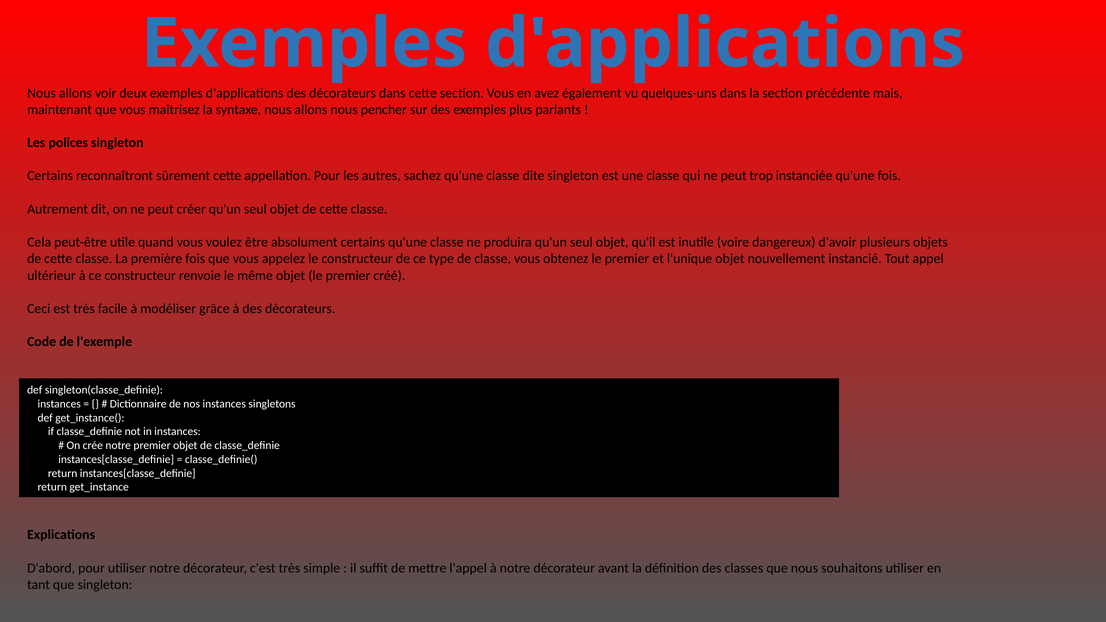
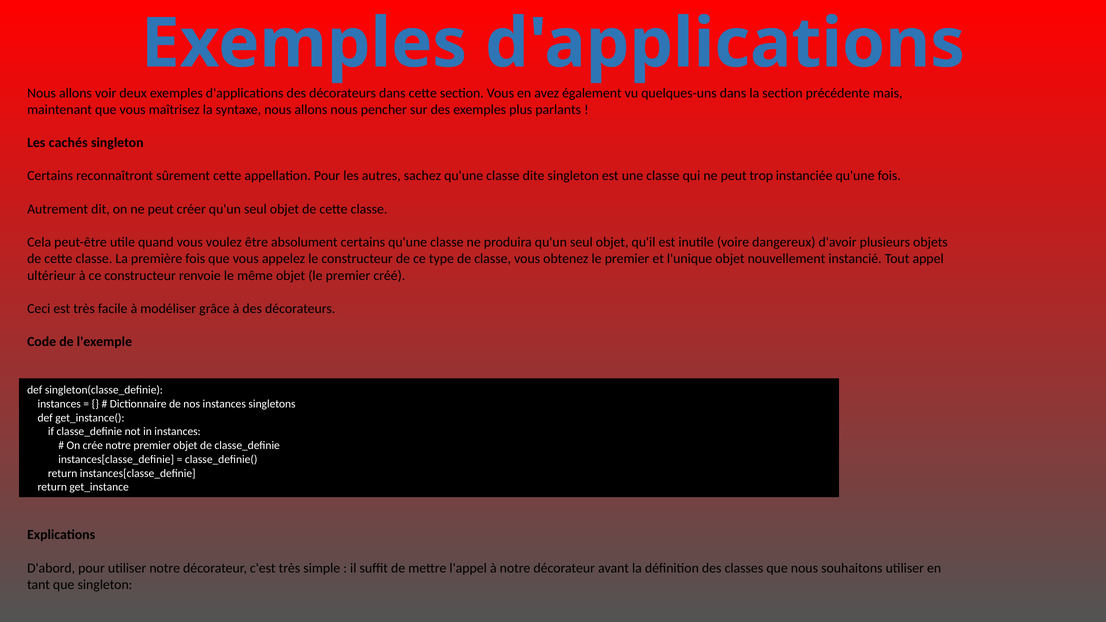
polices: polices -> cachés (68, 143)
